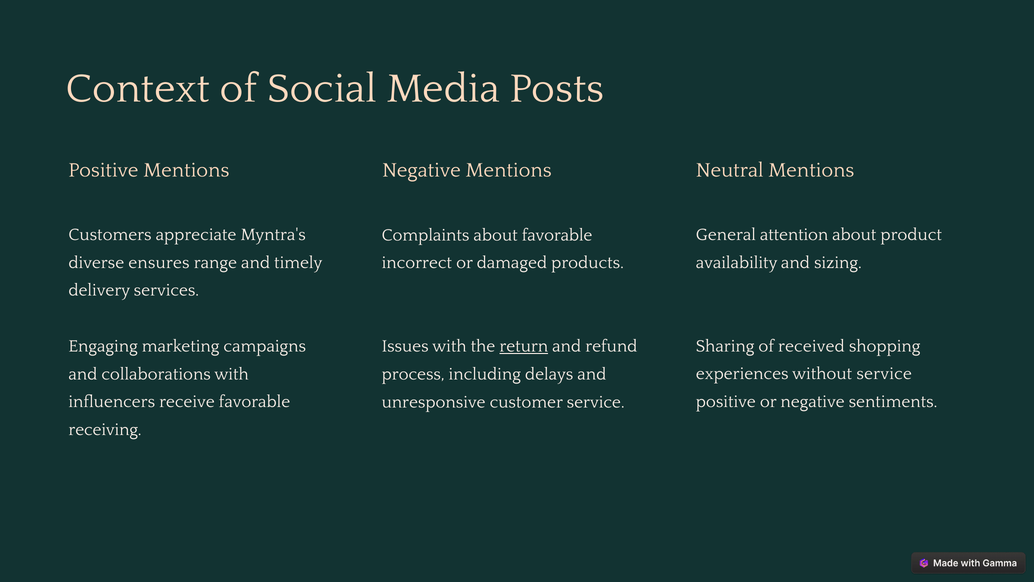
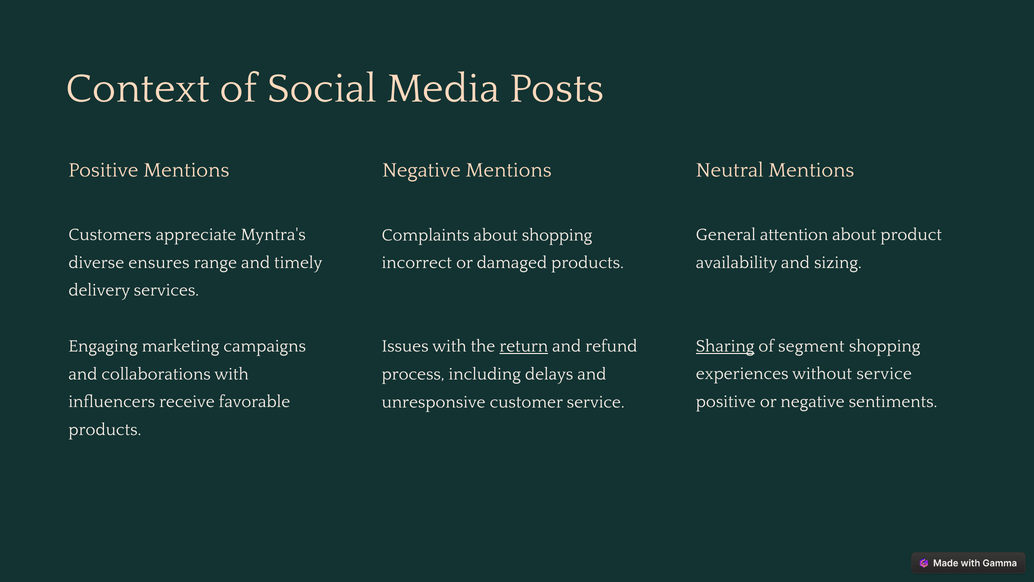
about favorable: favorable -> shopping (557, 235)
Sharing underline: none -> present (725, 346)
received: received -> segment (811, 346)
receiving: receiving -> products (105, 429)
